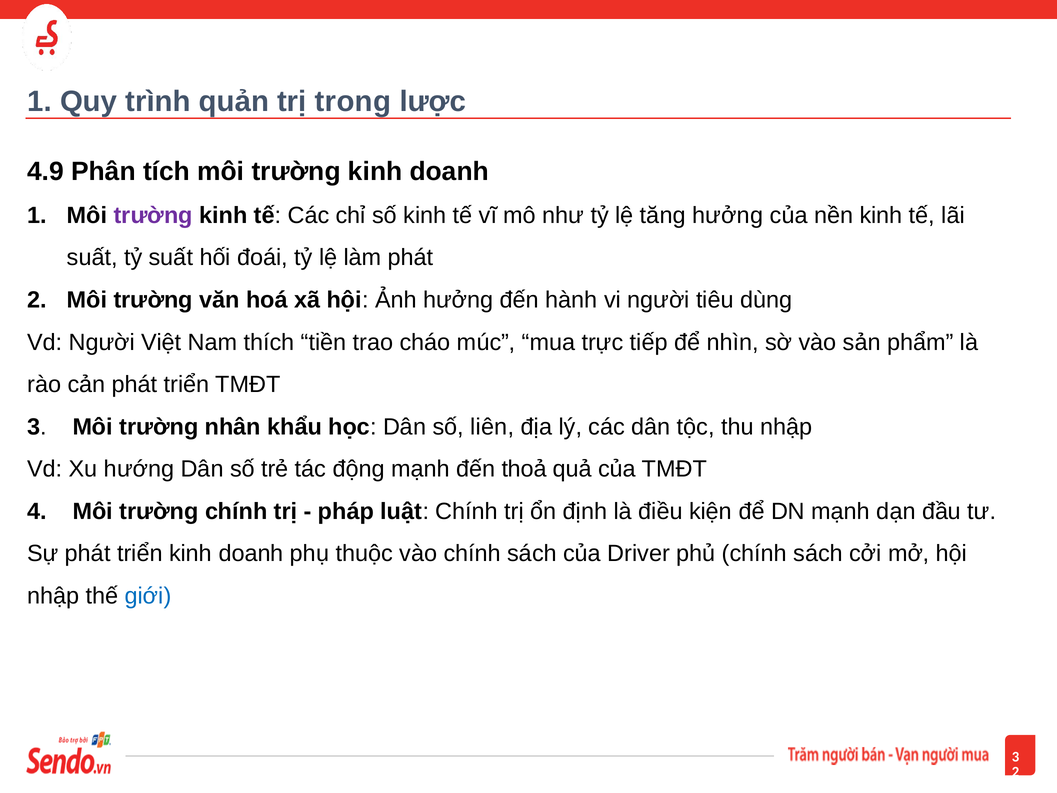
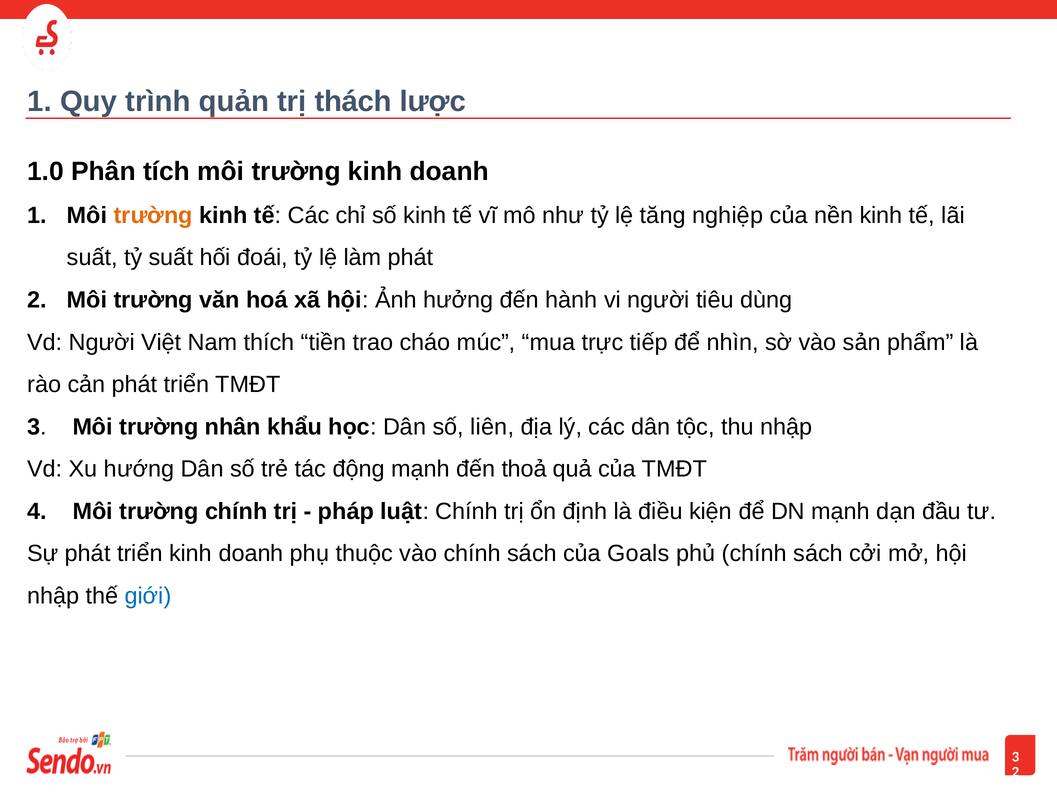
trong: trong -> thách (353, 101)
4.9: 4.9 -> 1.0 (46, 172)
trường colour: purple -> orange (153, 215)
tăng hưởng: hưởng -> nghiệp (728, 215)
Driver: Driver -> Goals (639, 553)
